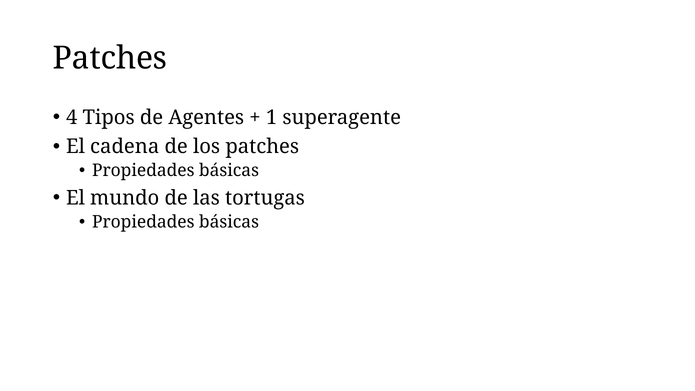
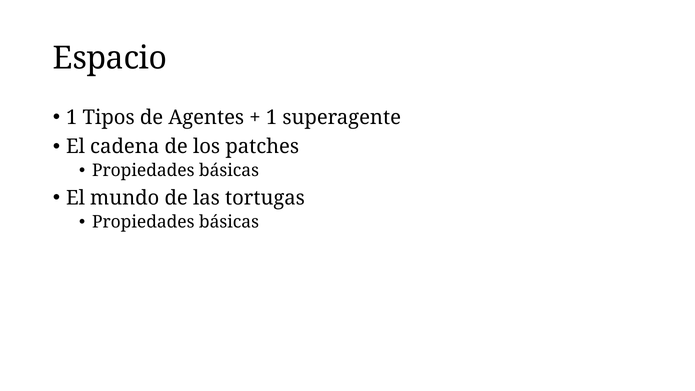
Patches: Patches -> Espacio (110, 58)
4: 4 -> 1 (72, 117)
